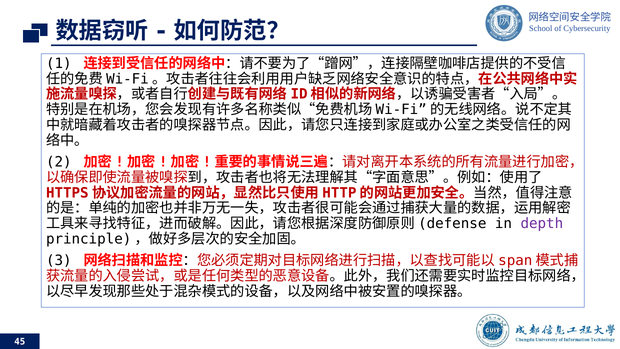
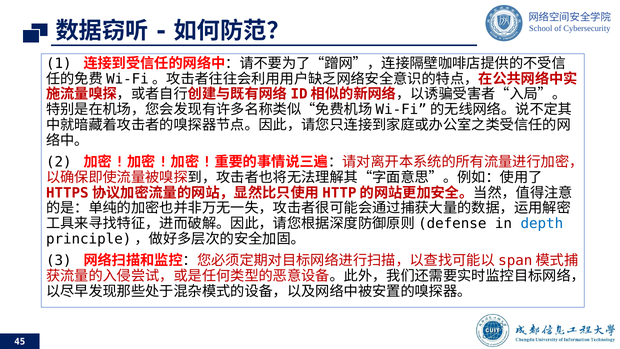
depth colour: purple -> blue (542, 223)
